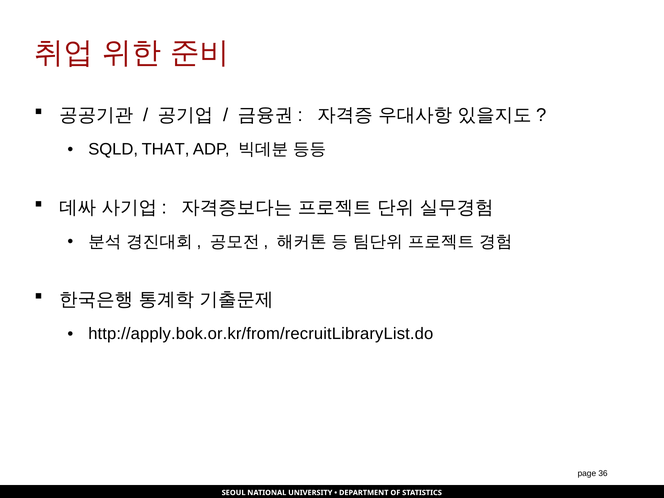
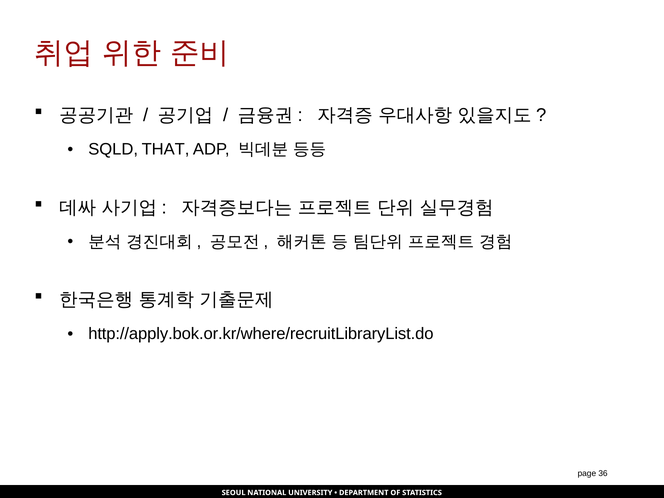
http://apply.bok.or.kr/from/recruitLibraryList.do: http://apply.bok.or.kr/from/recruitLibraryList.do -> http://apply.bok.or.kr/where/recruitLibraryList.do (261, 334)
